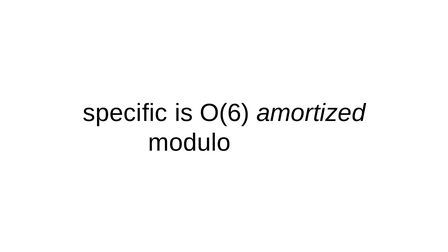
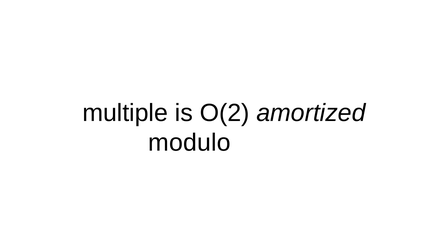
specific: specific -> multiple (125, 113)
O(6: O(6 -> O(2 (225, 113)
